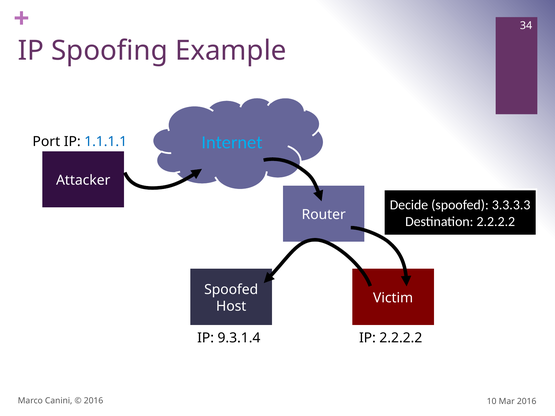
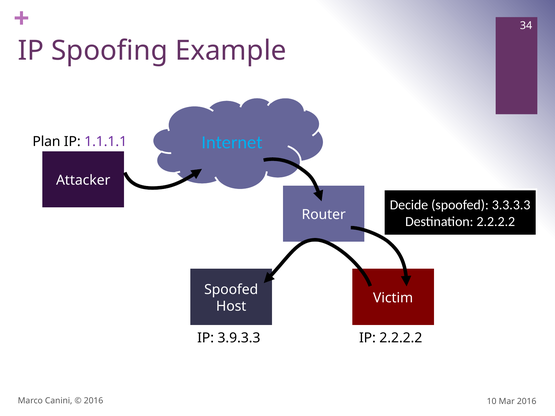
Port: Port -> Plan (46, 142)
1.1.1.1 colour: blue -> purple (106, 142)
9.3.1.4: 9.3.1.4 -> 3.9.3.3 (239, 338)
